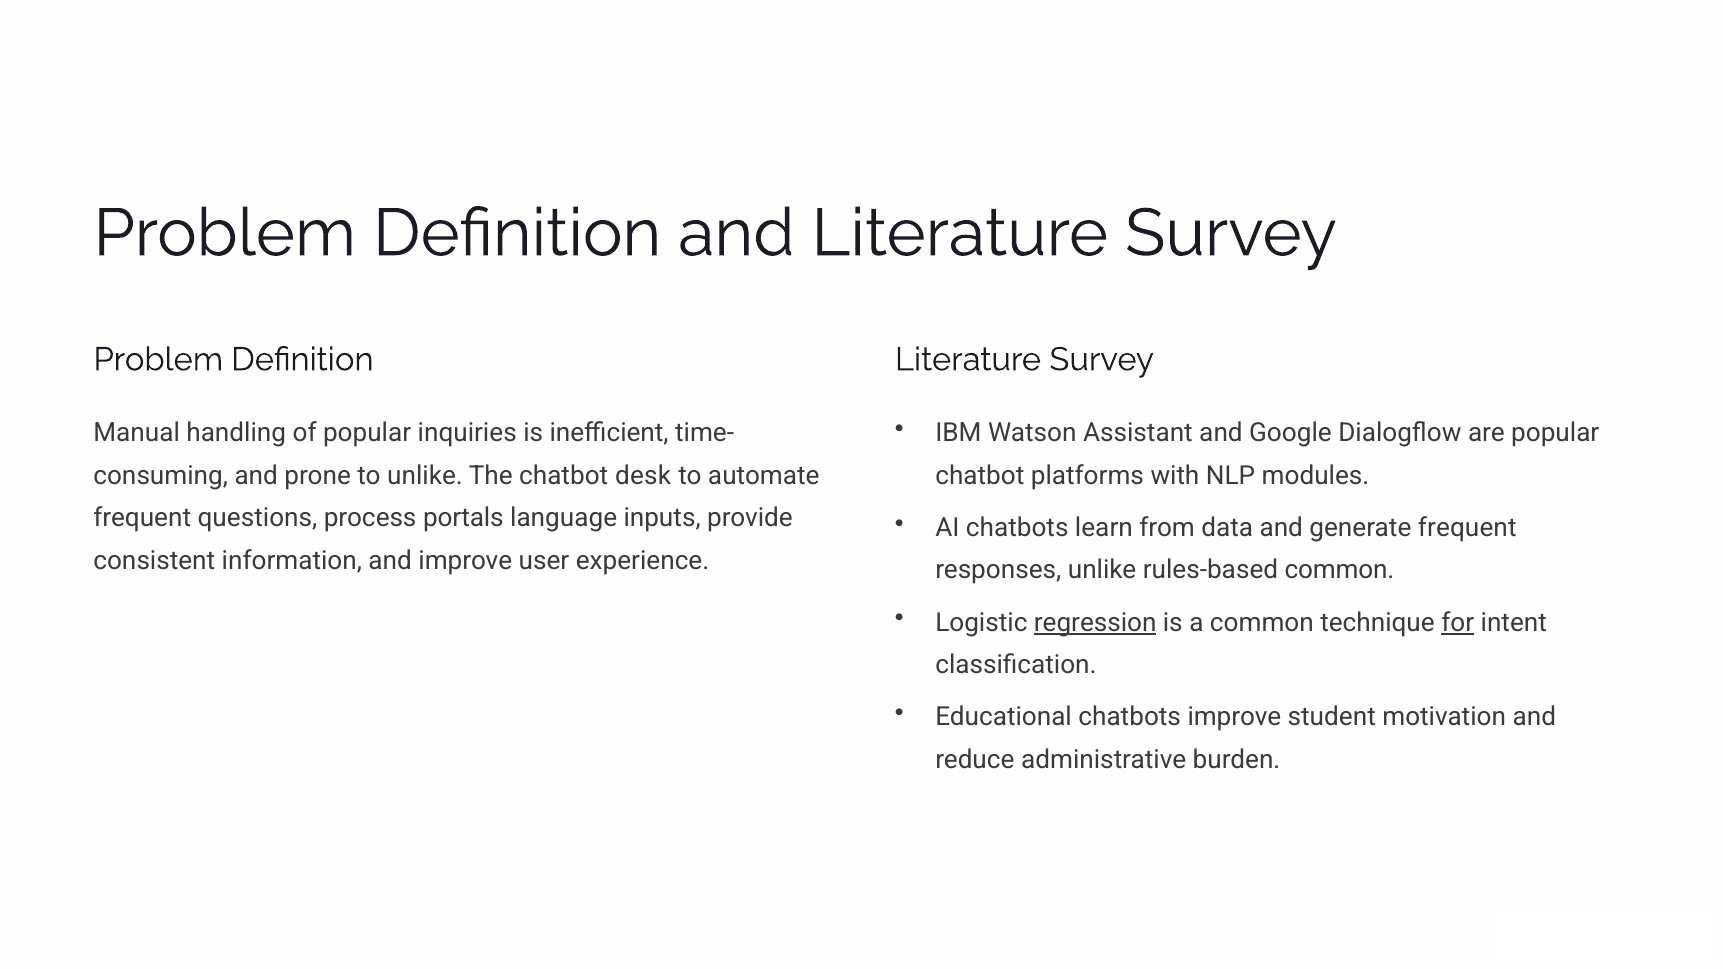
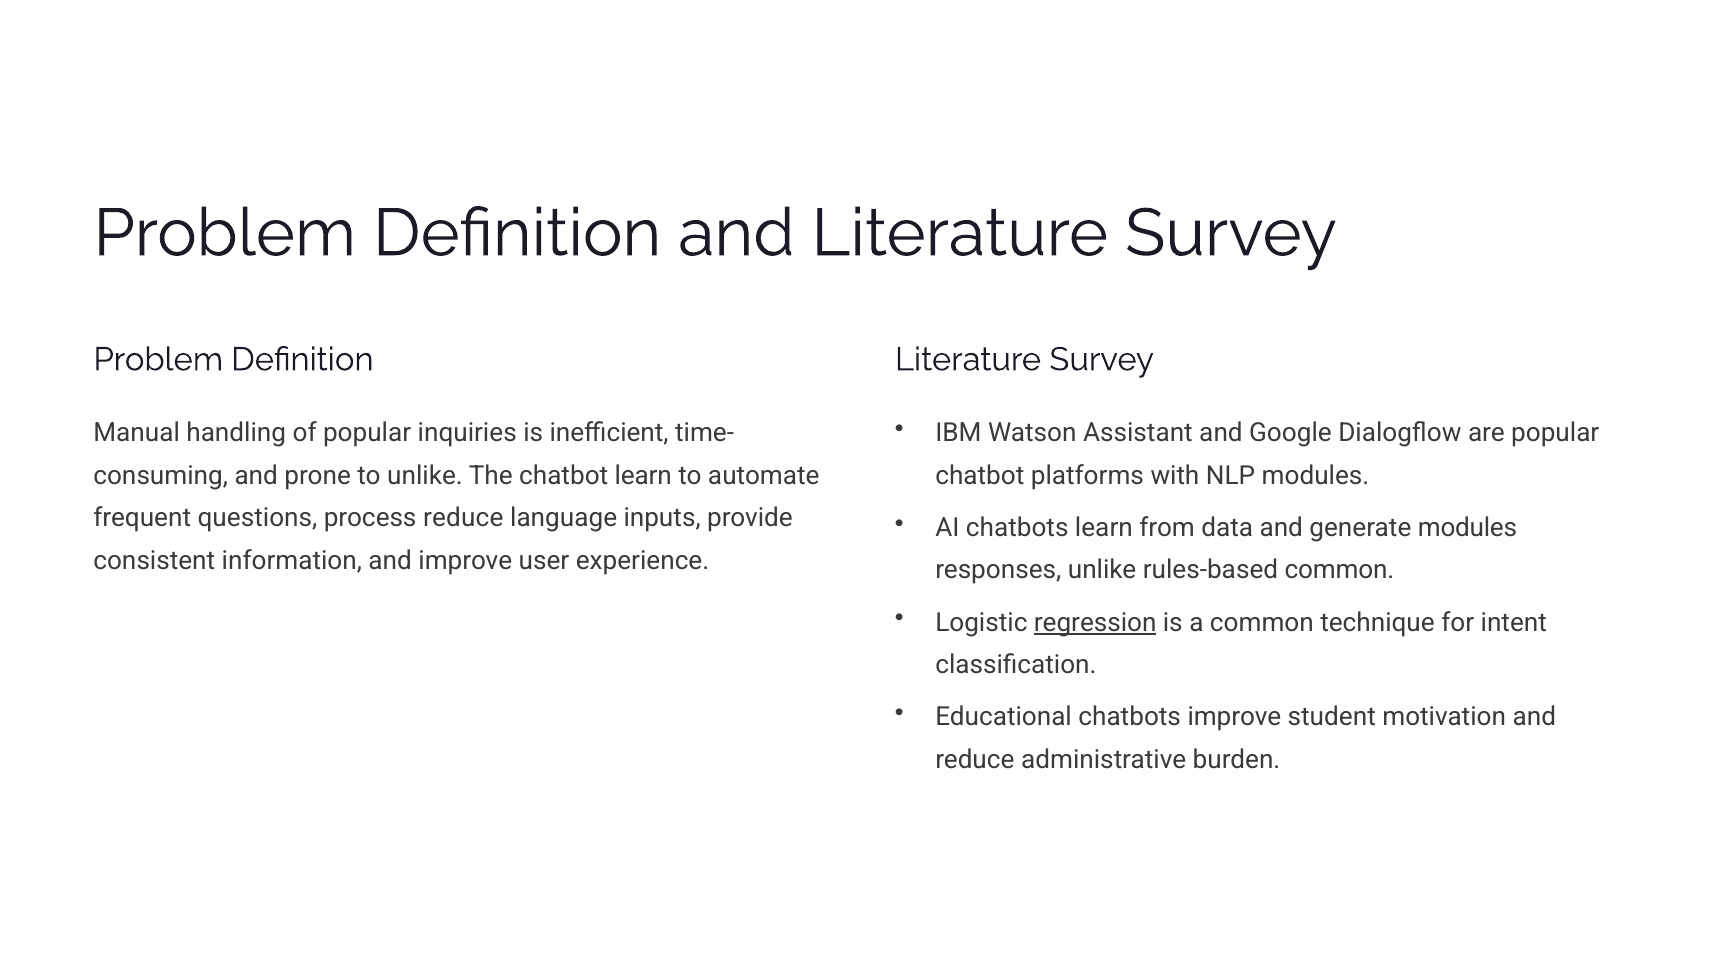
chatbot desk: desk -> learn (643, 476)
process portals: portals -> reduce (463, 518)
generate frequent: frequent -> modules (1467, 528)
for underline: present -> none (1458, 623)
